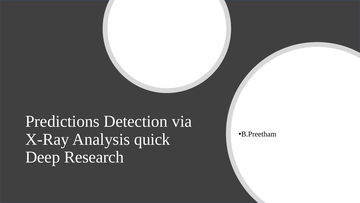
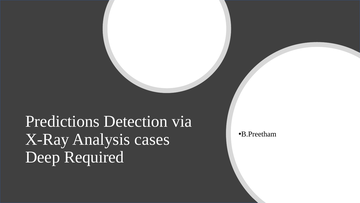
quick: quick -> cases (152, 139)
Research: Research -> Required (94, 157)
